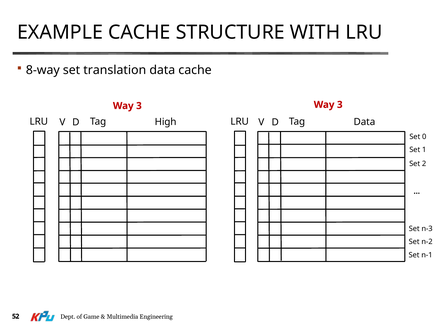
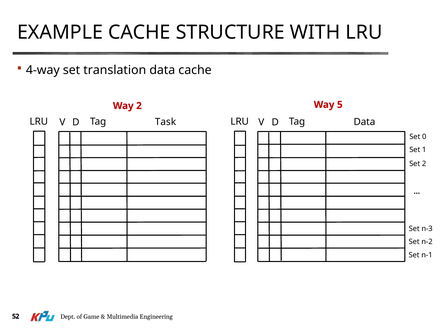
8-way: 8-way -> 4-way (43, 70)
3: 3 -> 2 (139, 106)
3: 3 -> 5 (340, 105)
High: High -> Task (166, 122)
